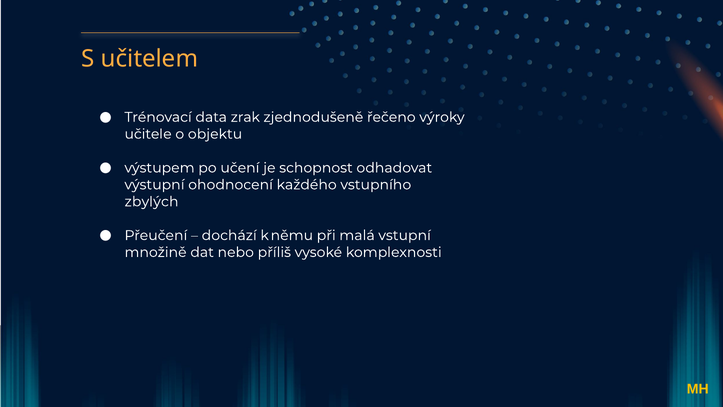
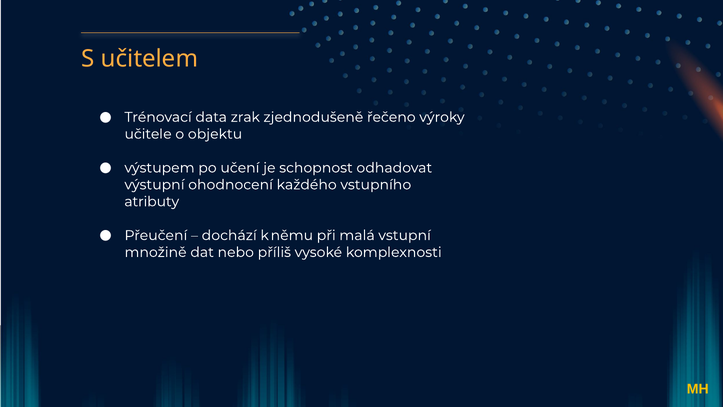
zbylých: zbylých -> atributy (152, 201)
